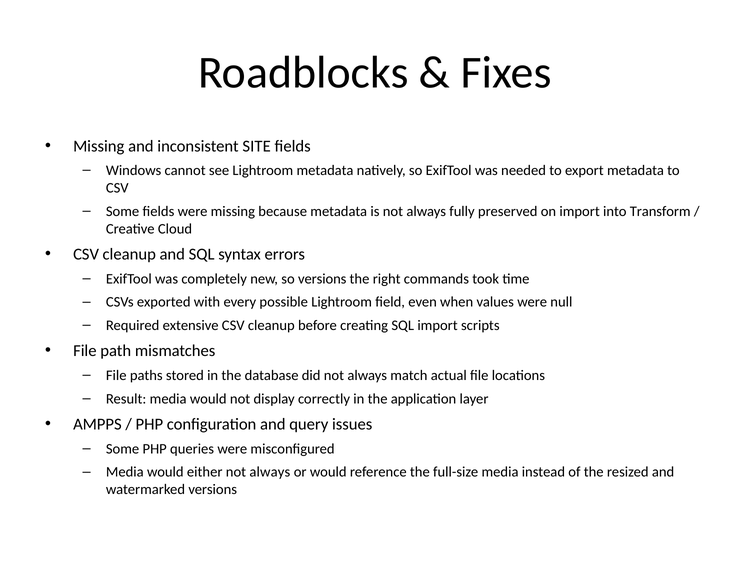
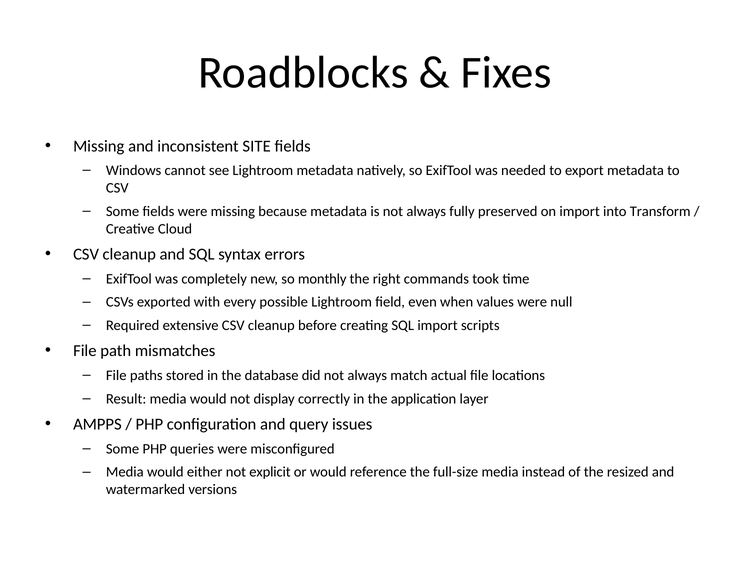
so versions: versions -> monthly (322, 279)
either not always: always -> explicit (270, 472)
